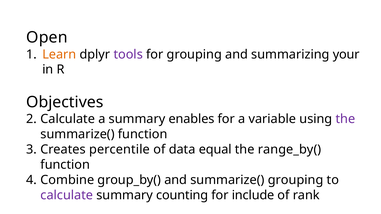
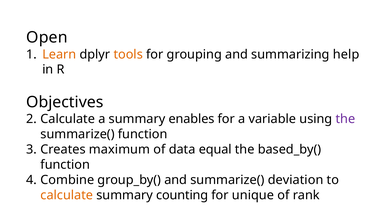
tools colour: purple -> orange (128, 54)
your: your -> help (346, 54)
percentile: percentile -> maximum (119, 150)
range_by(: range_by( -> based_by( (290, 150)
summarize( grouping: grouping -> deviation (296, 180)
calculate colour: purple -> orange (67, 195)
include: include -> unique (253, 195)
